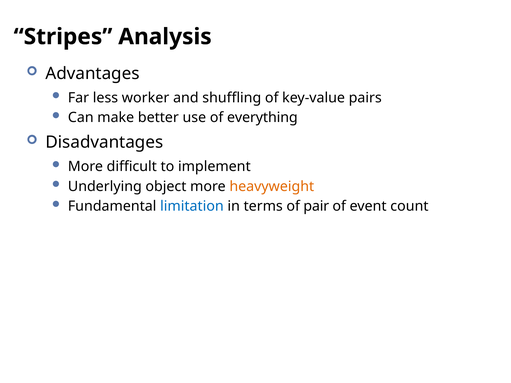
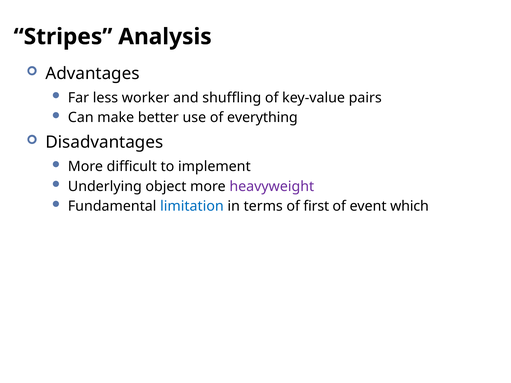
heavyweight colour: orange -> purple (272, 186)
pair: pair -> first (316, 206)
count: count -> which (410, 206)
